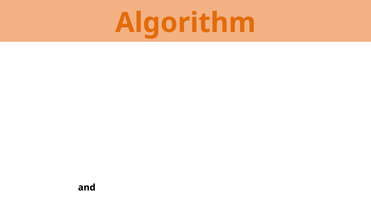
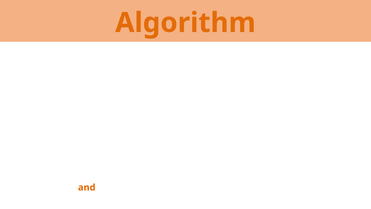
and colour: black -> orange (87, 187)
